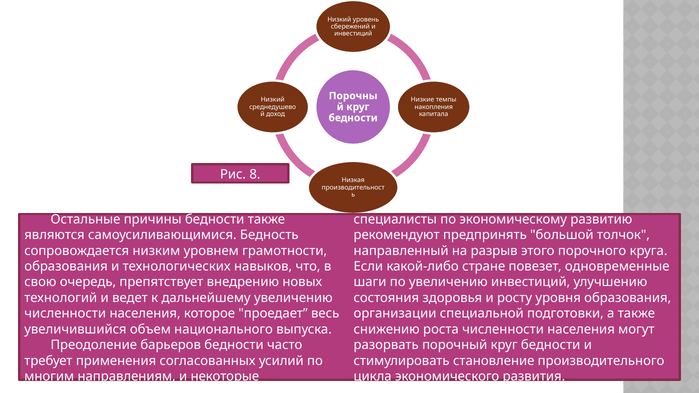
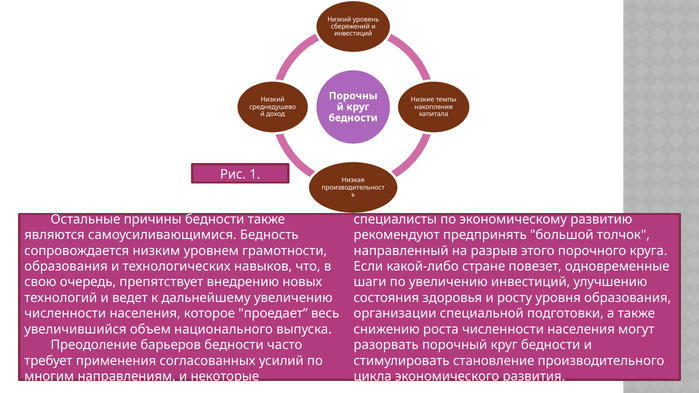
8: 8 -> 1 (255, 174)
